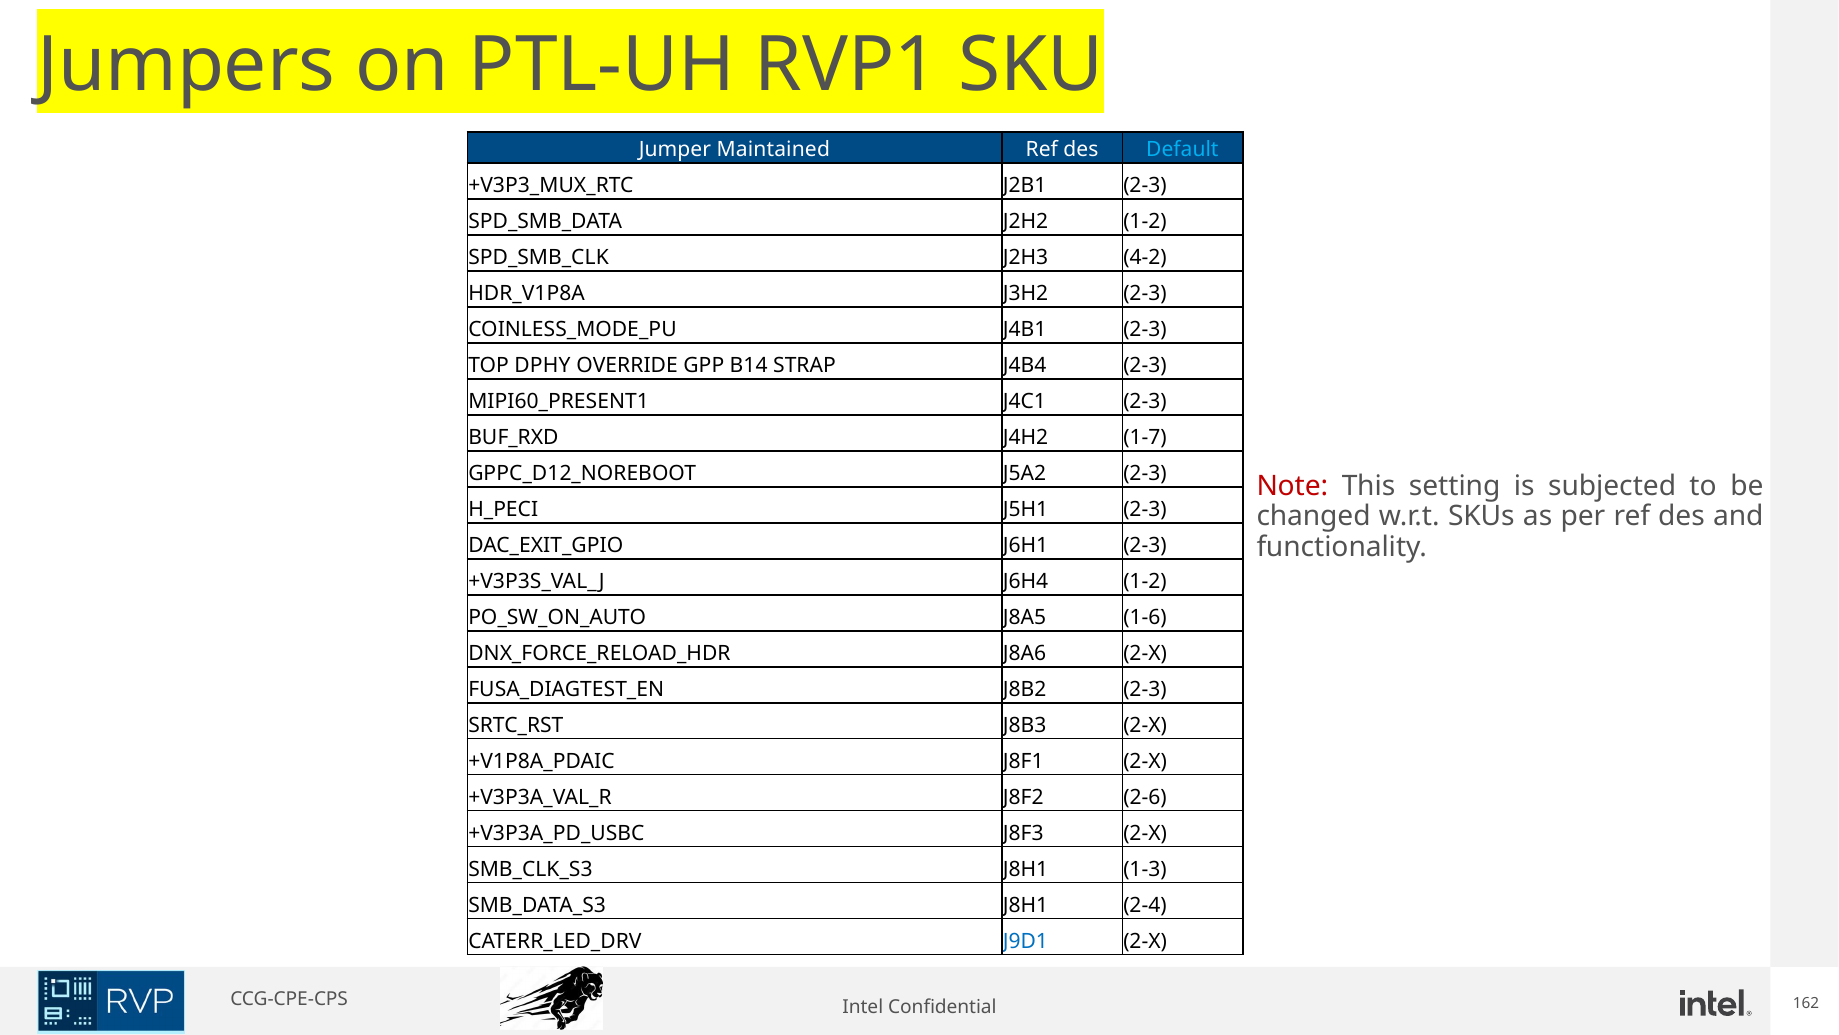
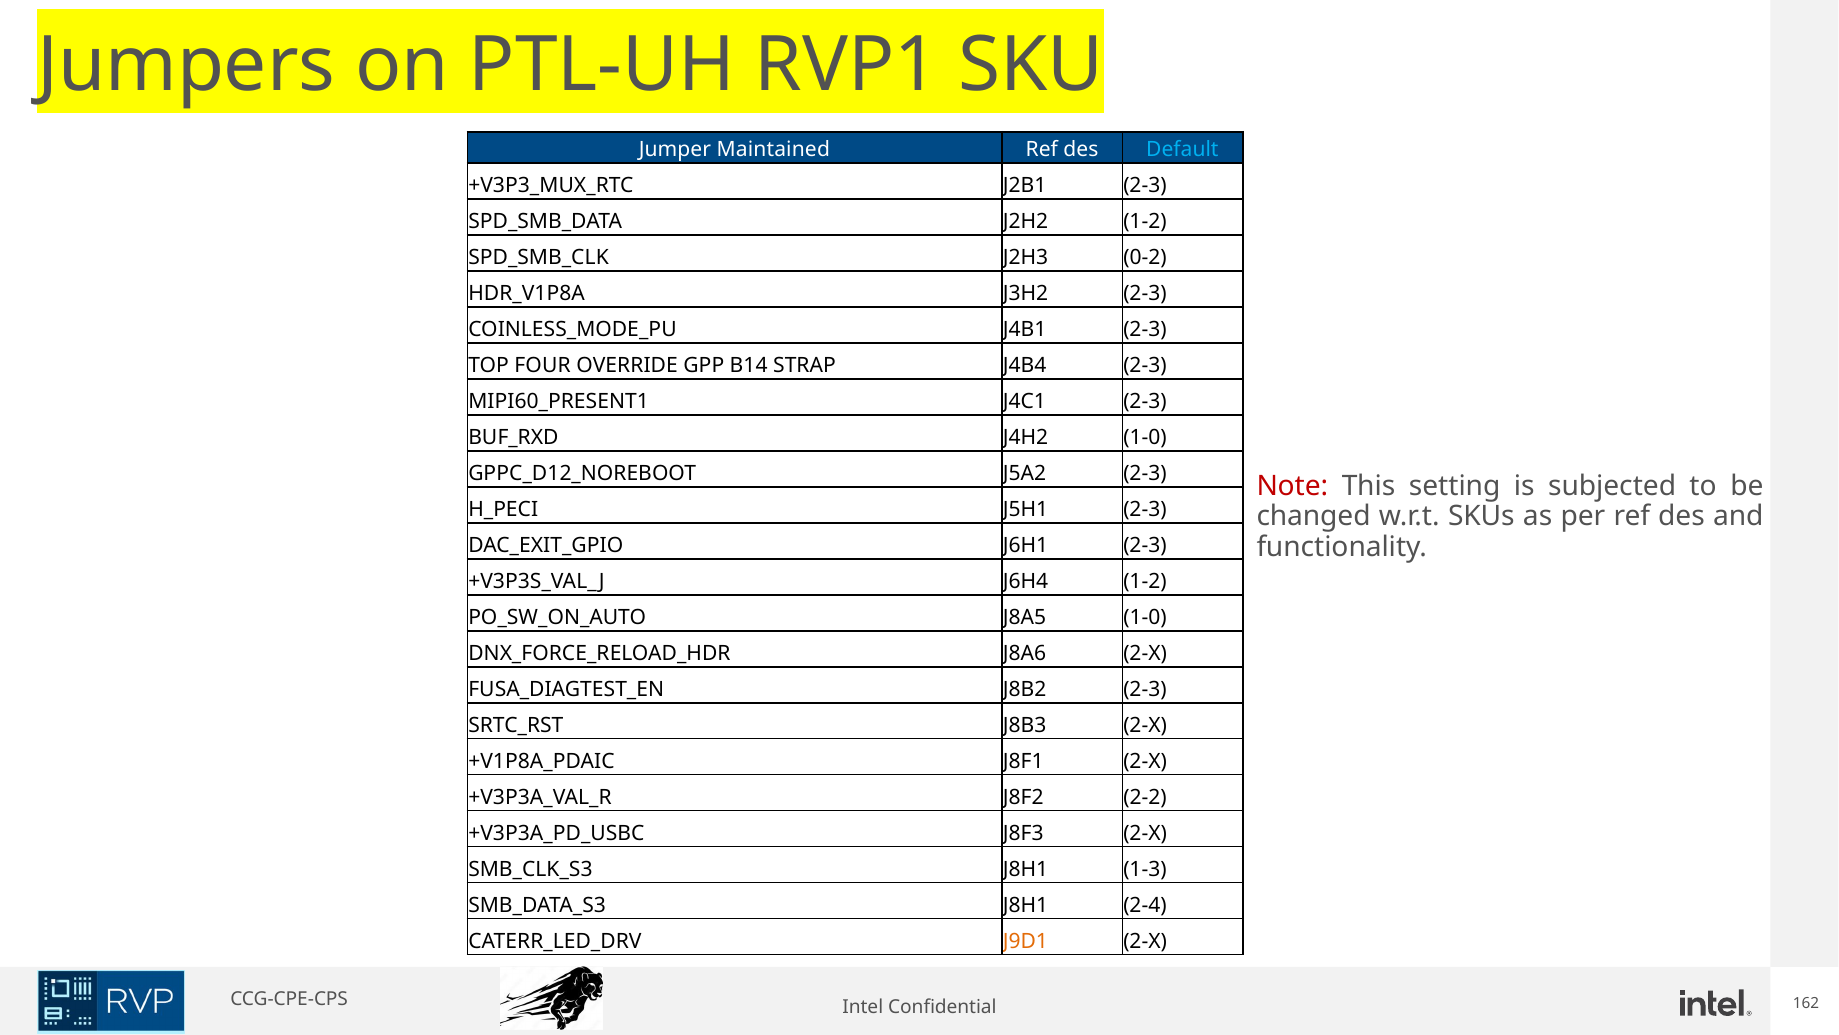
4-2: 4-2 -> 0-2 (1145, 258)
DPHY: DPHY -> FOUR (542, 366)
J4H2 1-7: 1-7 -> 1-0 (1145, 438)
J8A5 1-6: 1-6 -> 1-0 (1145, 617)
2-6: 2-6 -> 2-2 (1145, 797)
J9D1 colour: blue -> orange (1025, 941)
